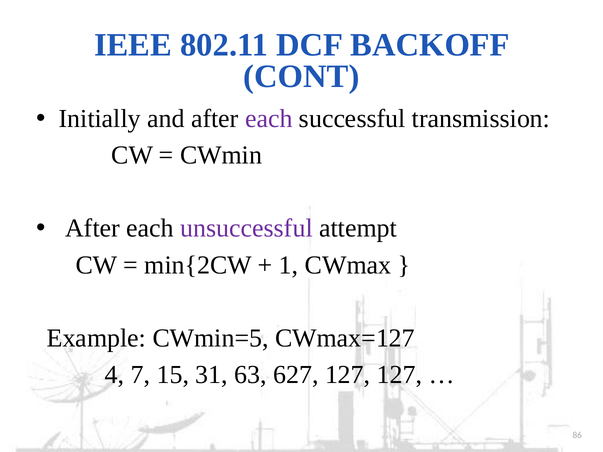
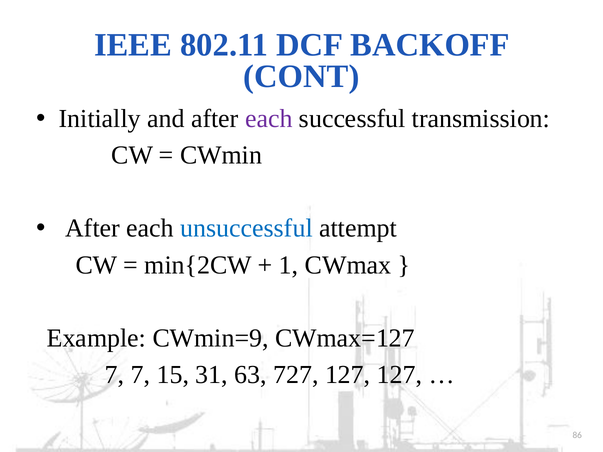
unsuccessful colour: purple -> blue (247, 229)
CWmin=5: CWmin=5 -> CWmin=9 (211, 338)
4: 4 -> 7 (115, 375)
627: 627 -> 727 (296, 375)
